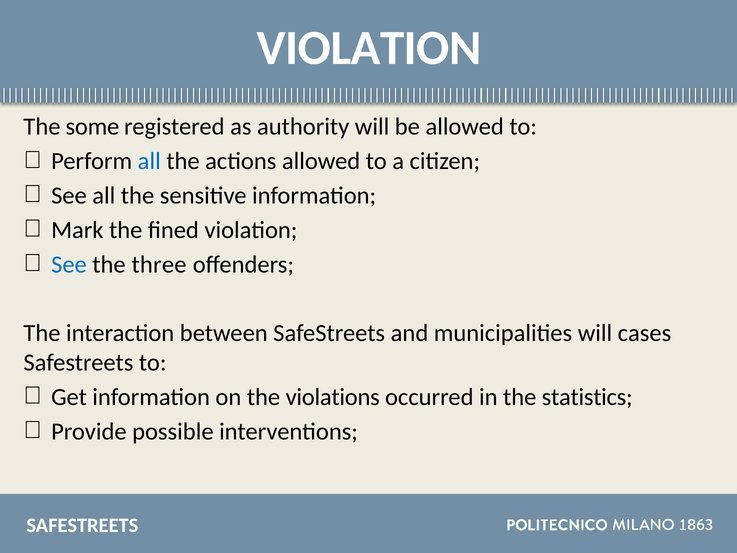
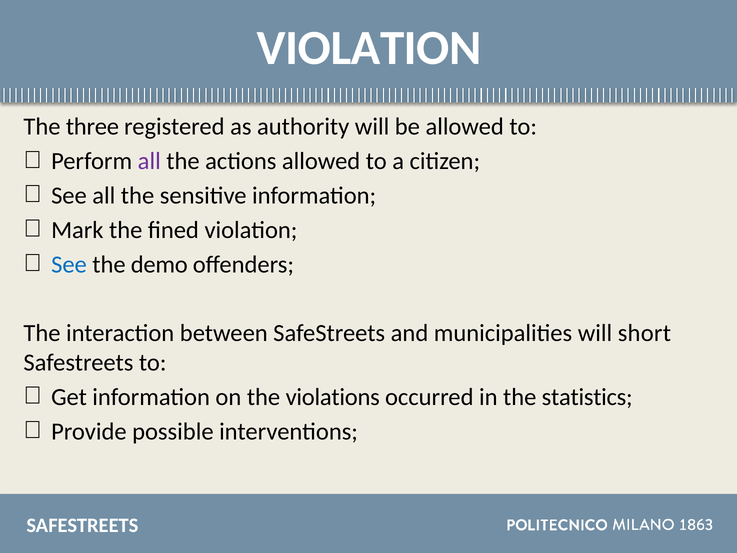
some: some -> three (92, 127)
all colour: blue -> purple (149, 161)
three: three -> demo (159, 264)
cases: cases -> short (644, 333)
